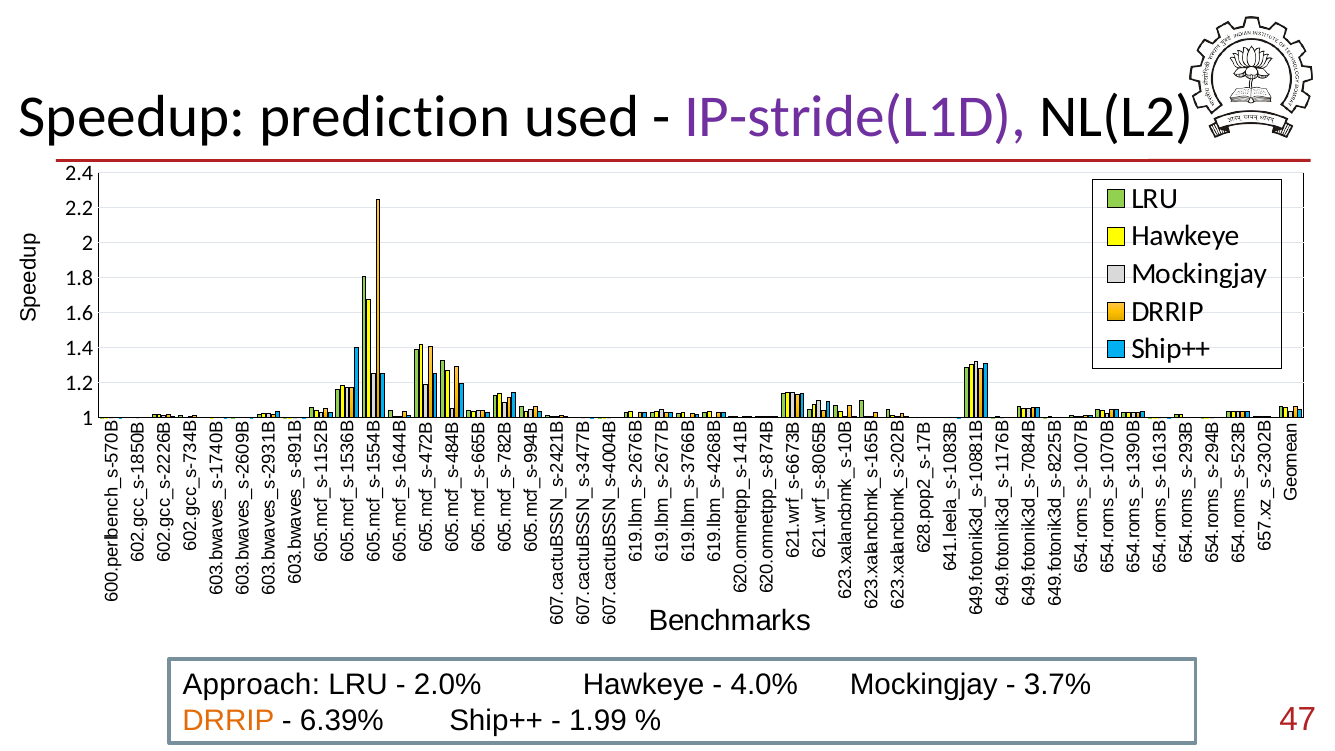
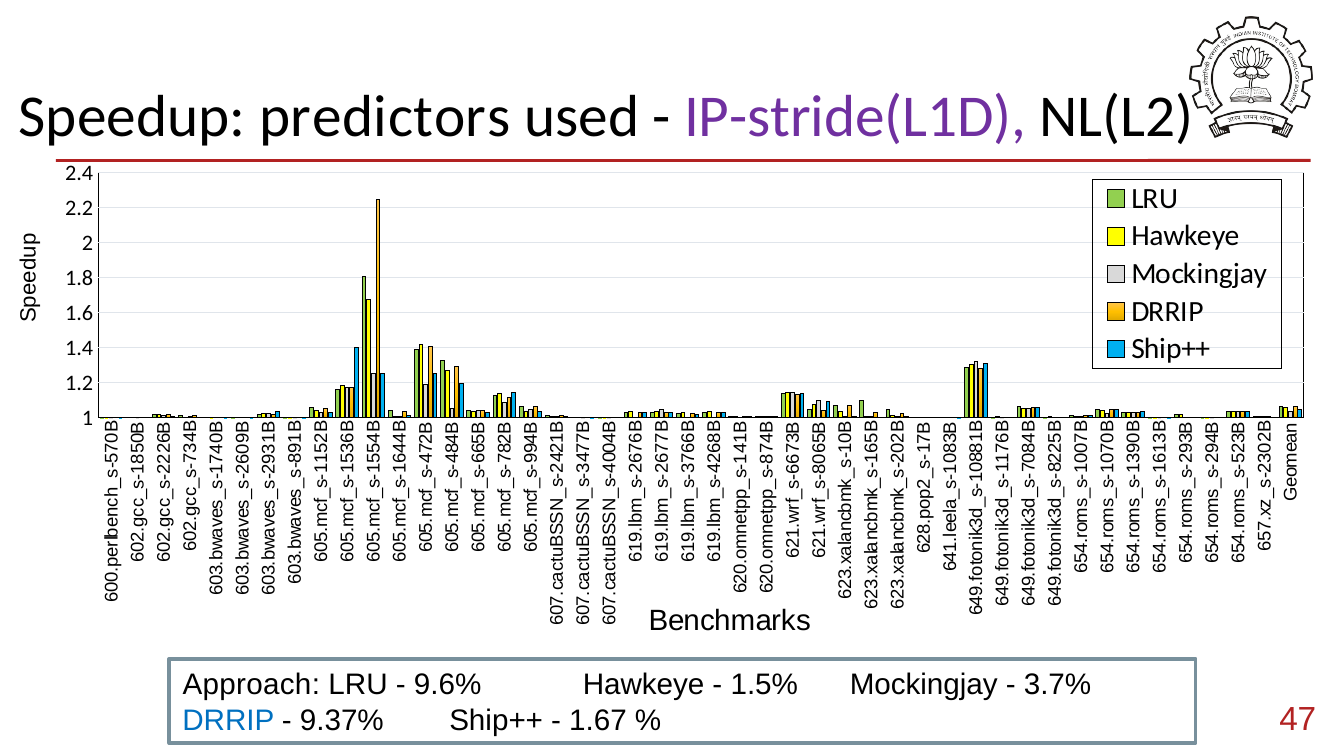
prediction: prediction -> predictors (385, 117)
2.0%: 2.0% -> 9.6% (448, 685)
4.0%: 4.0% -> 1.5% (764, 685)
DRRIP colour: orange -> blue (228, 721)
6.39%: 6.39% -> 9.37% (342, 721)
1.99: 1.99 -> 1.67 (598, 721)
